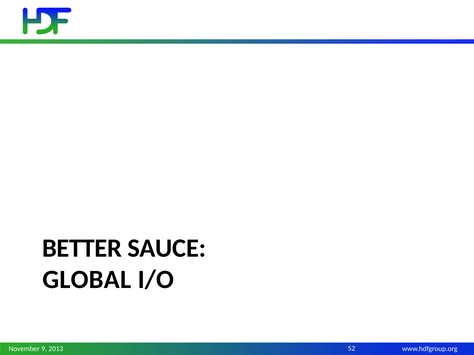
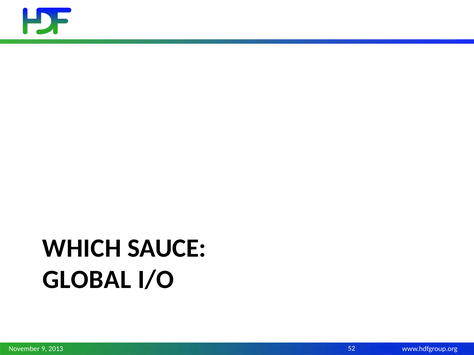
BETTER: BETTER -> WHICH (82, 248)
